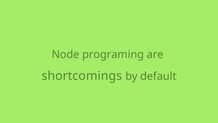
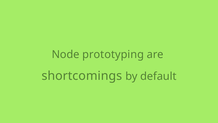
programing: programing -> prototyping (113, 54)
